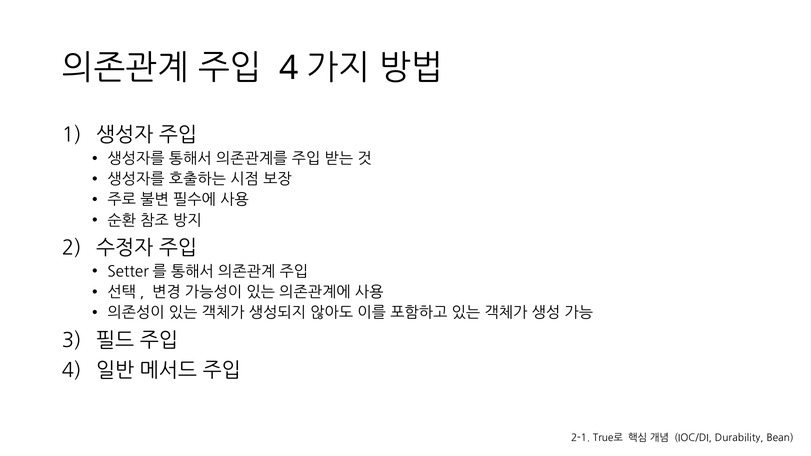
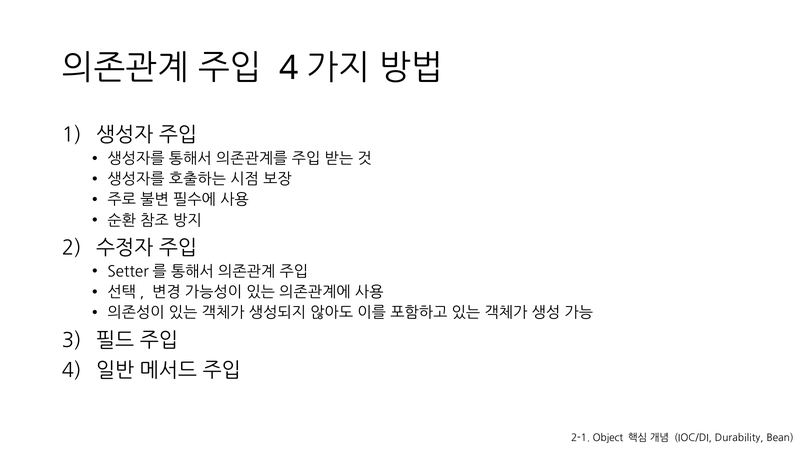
True로: True로 -> Object (608, 438)
